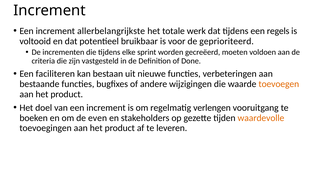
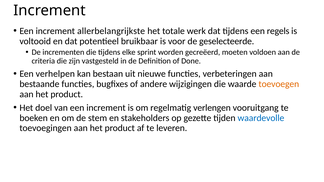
geprioriteerd: geprioriteerd -> geselecteerde (227, 41)
faciliteren: faciliteren -> verhelpen (55, 74)
even: even -> stem (98, 118)
waardevolle colour: orange -> blue (261, 118)
